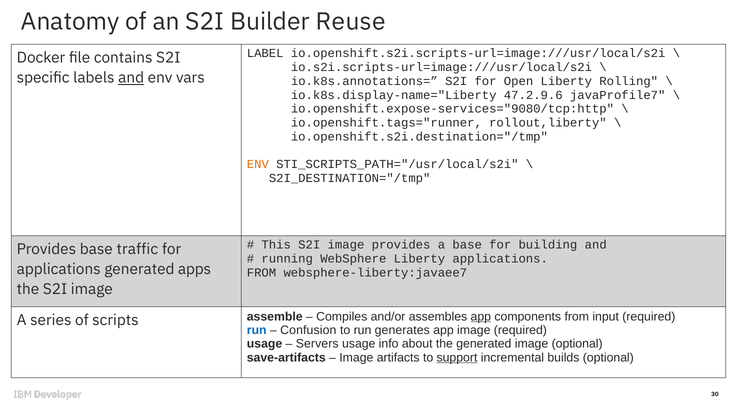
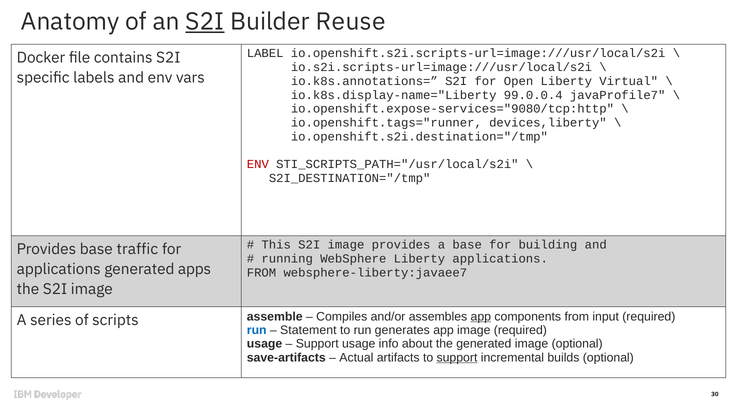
S2I underline: none -> present (205, 22)
and underline: present -> none (131, 78)
Rolling: Rolling -> Virtual (629, 81)
47.2.9.6: 47.2.9.6 -> 99.0.0.4 (533, 95)
rollout,liberty: rollout,liberty -> devices,liberty (548, 123)
ENV colour: orange -> red (258, 165)
Confusion: Confusion -> Statement (308, 331)
Servers: Servers -> Support (317, 344)
Image: Image -> Actual (356, 358)
